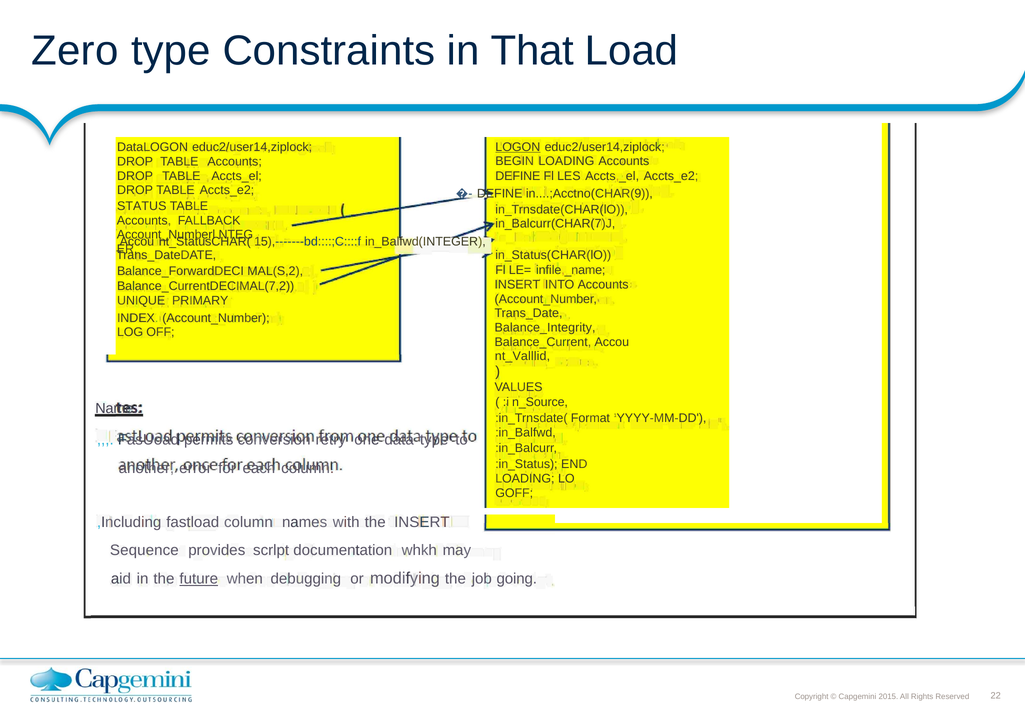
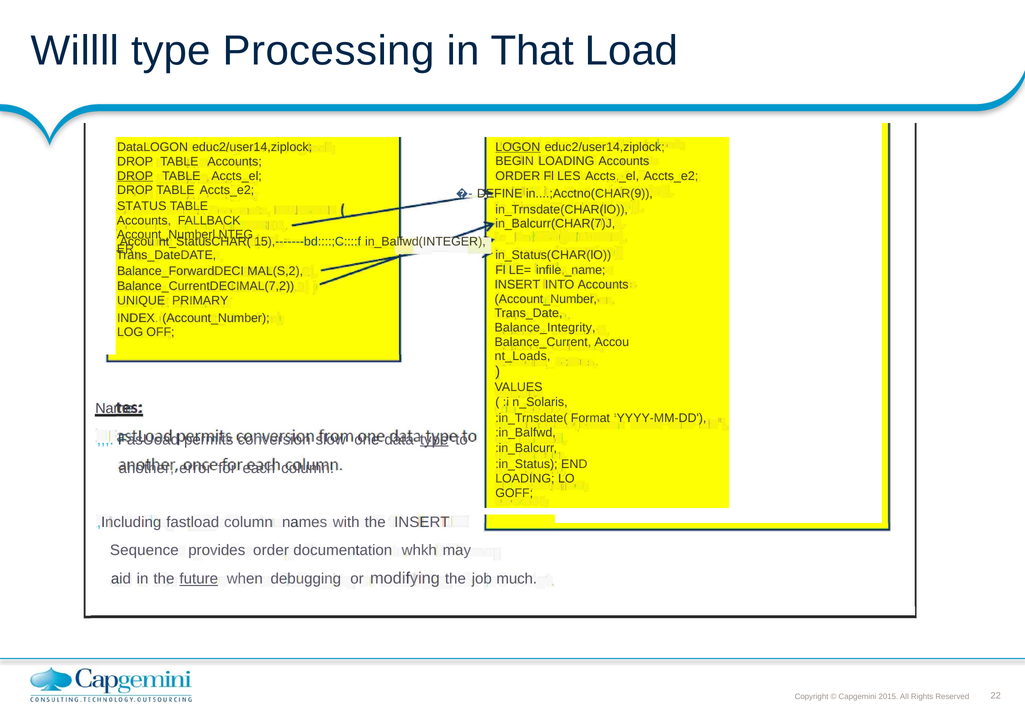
Zero: Zero -> Willll (75, 51)
Constraints: Constraints -> Processing (329, 51)
DROP underline: none -> present (135, 176)
DEFINE: DEFINE -> ORDER (518, 176)
nt_Valllid: nt_Valllid -> nt_Loads (522, 356)
n_Source: n_Source -> n_Solaris (540, 402)
retry: retry -> slow (331, 439)
type underline: none -> present (434, 439)
provides scrlpt: scrlpt -> order (271, 550)
going: going -> much (517, 579)
